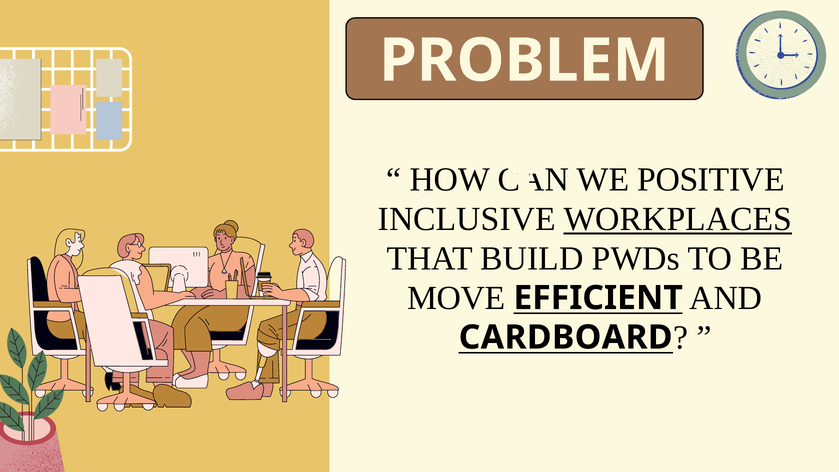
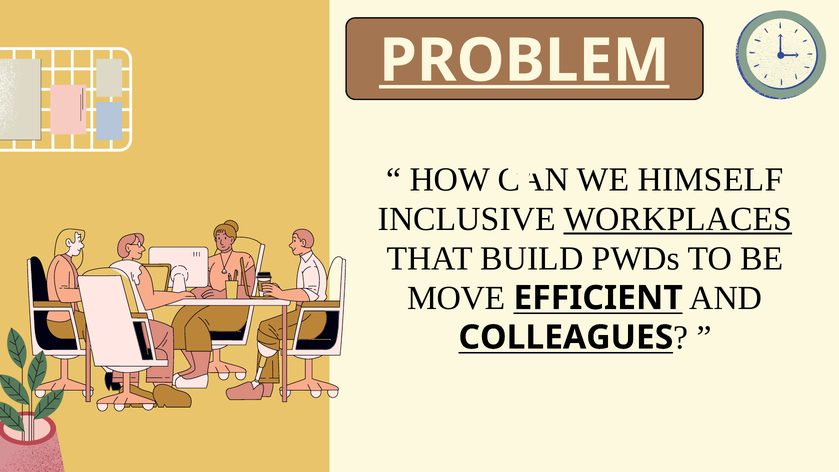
PROBLEM underline: none -> present (524, 61)
POSITIVE: POSITIVE -> HIMSELF (711, 180)
CARDBOARD: CARDBOARD -> COLLEAGUES (566, 337)
